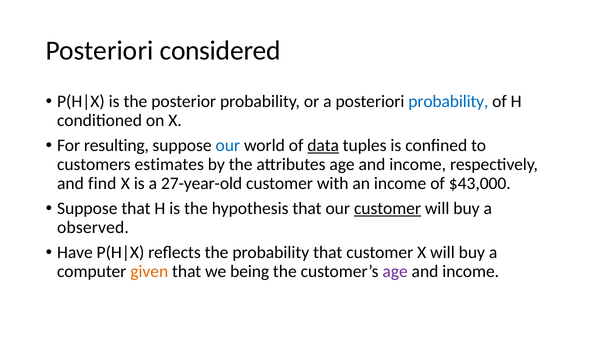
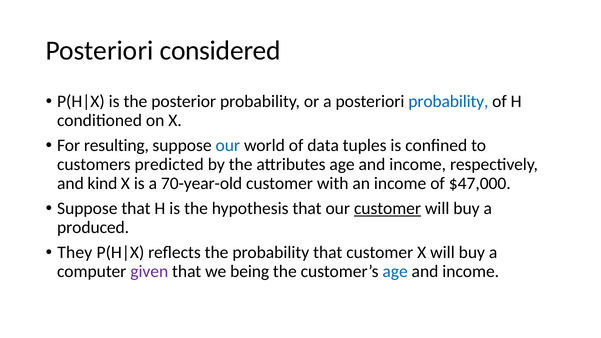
data underline: present -> none (323, 146)
estimates: estimates -> predicted (169, 165)
find: find -> kind (102, 183)
27-year-old: 27-year-old -> 70-year-old (202, 183)
$43,000: $43,000 -> $47,000 (480, 183)
observed: observed -> produced (93, 228)
Have: Have -> They (75, 253)
given colour: orange -> purple (149, 272)
age colour: purple -> blue (395, 272)
